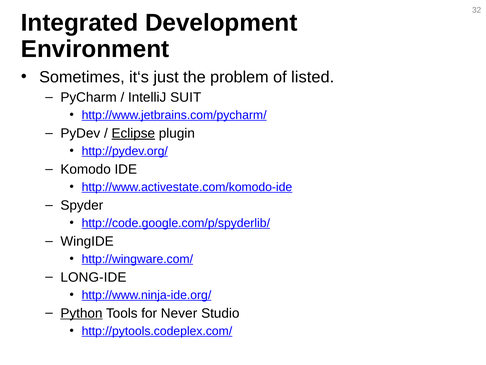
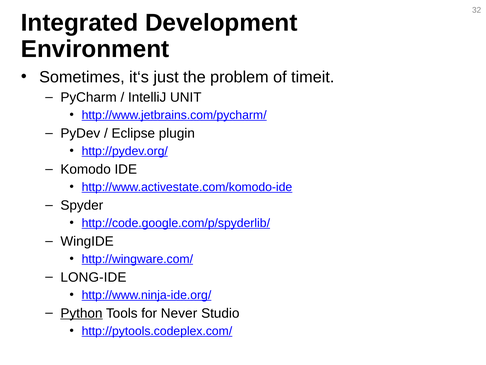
listed: listed -> timeit (313, 77)
SUIT: SUIT -> UNIT (186, 97)
Eclipse underline: present -> none (133, 133)
